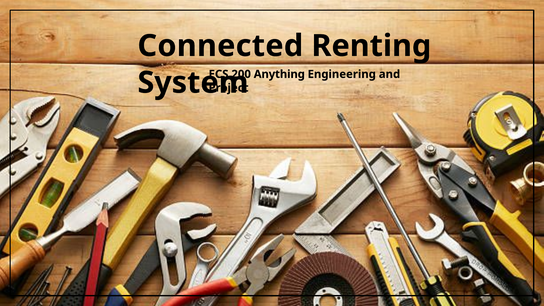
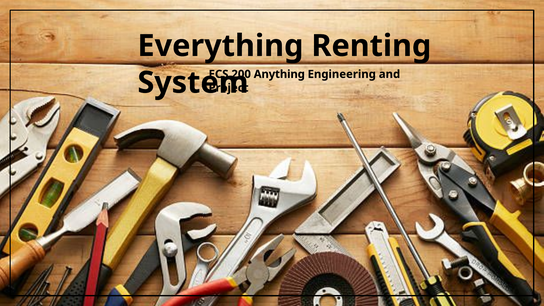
Connected: Connected -> Everything (220, 46)
